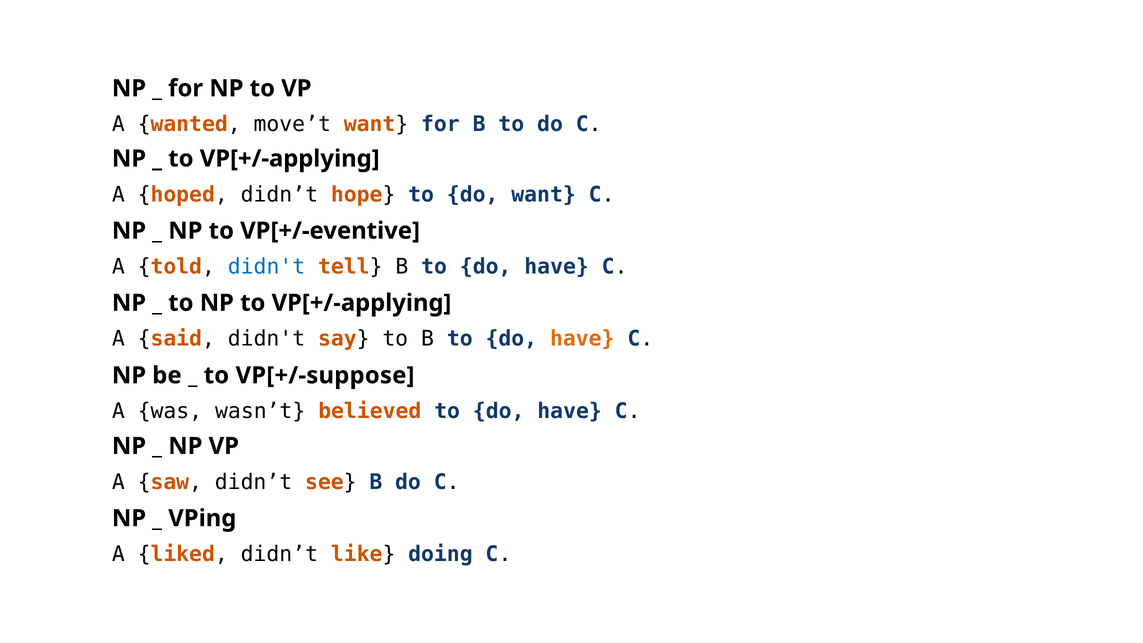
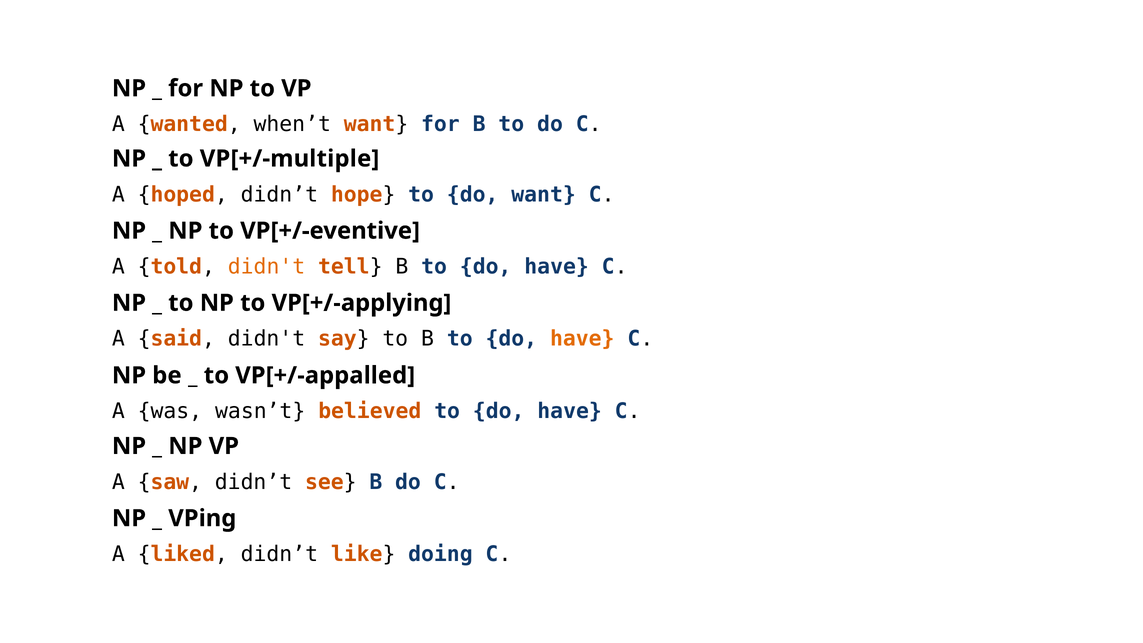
move’t: move’t -> when’t (292, 124)
VP[+/-applying: VP[+/-applying -> VP[+/-multiple (290, 159)
didn't colour: blue -> orange (267, 267)
VP[+/-suppose: VP[+/-suppose -> VP[+/-appalled (325, 375)
